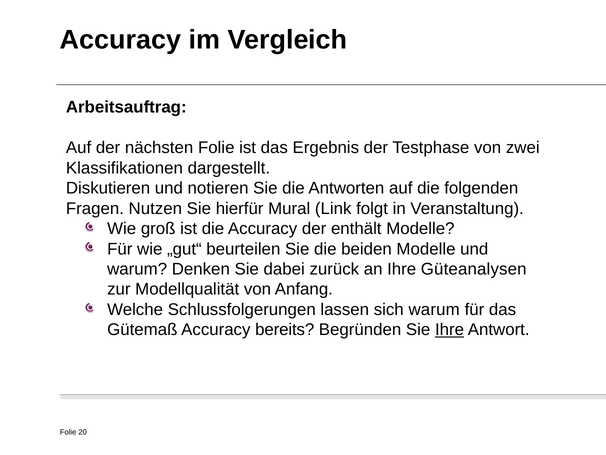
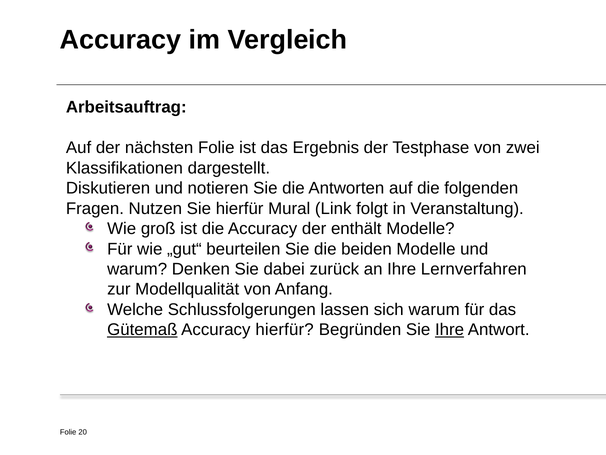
Güteanalysen: Güteanalysen -> Lernverfahren (474, 269)
Gütemaß underline: none -> present (142, 330)
Accuracy bereits: bereits -> hierfür (285, 330)
